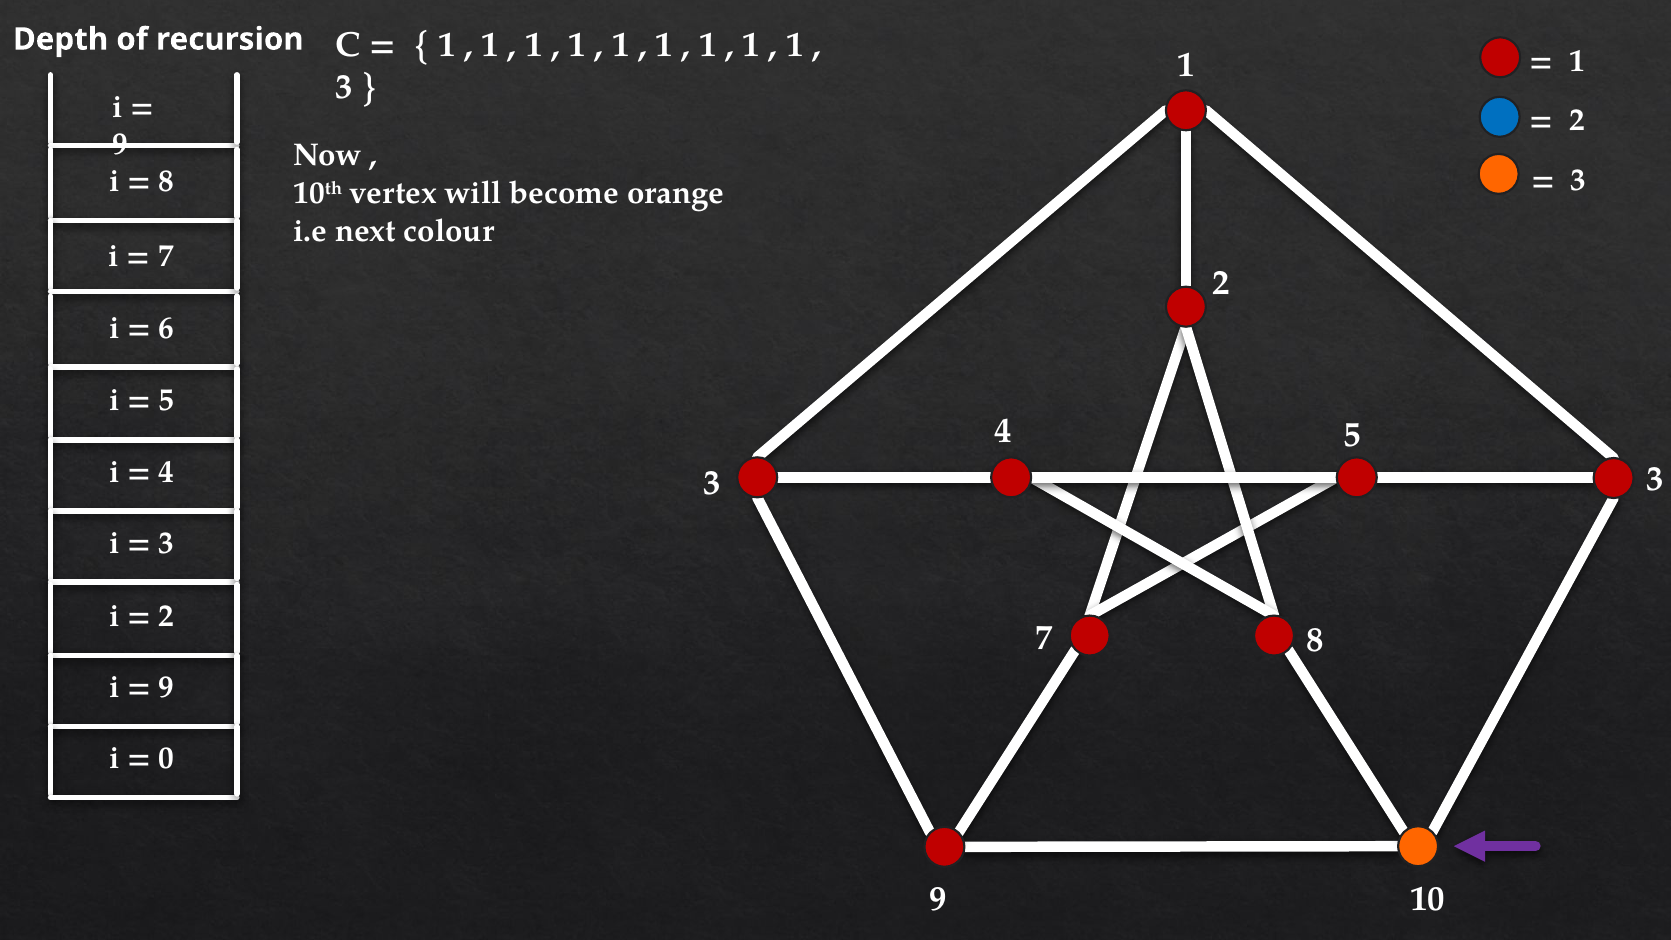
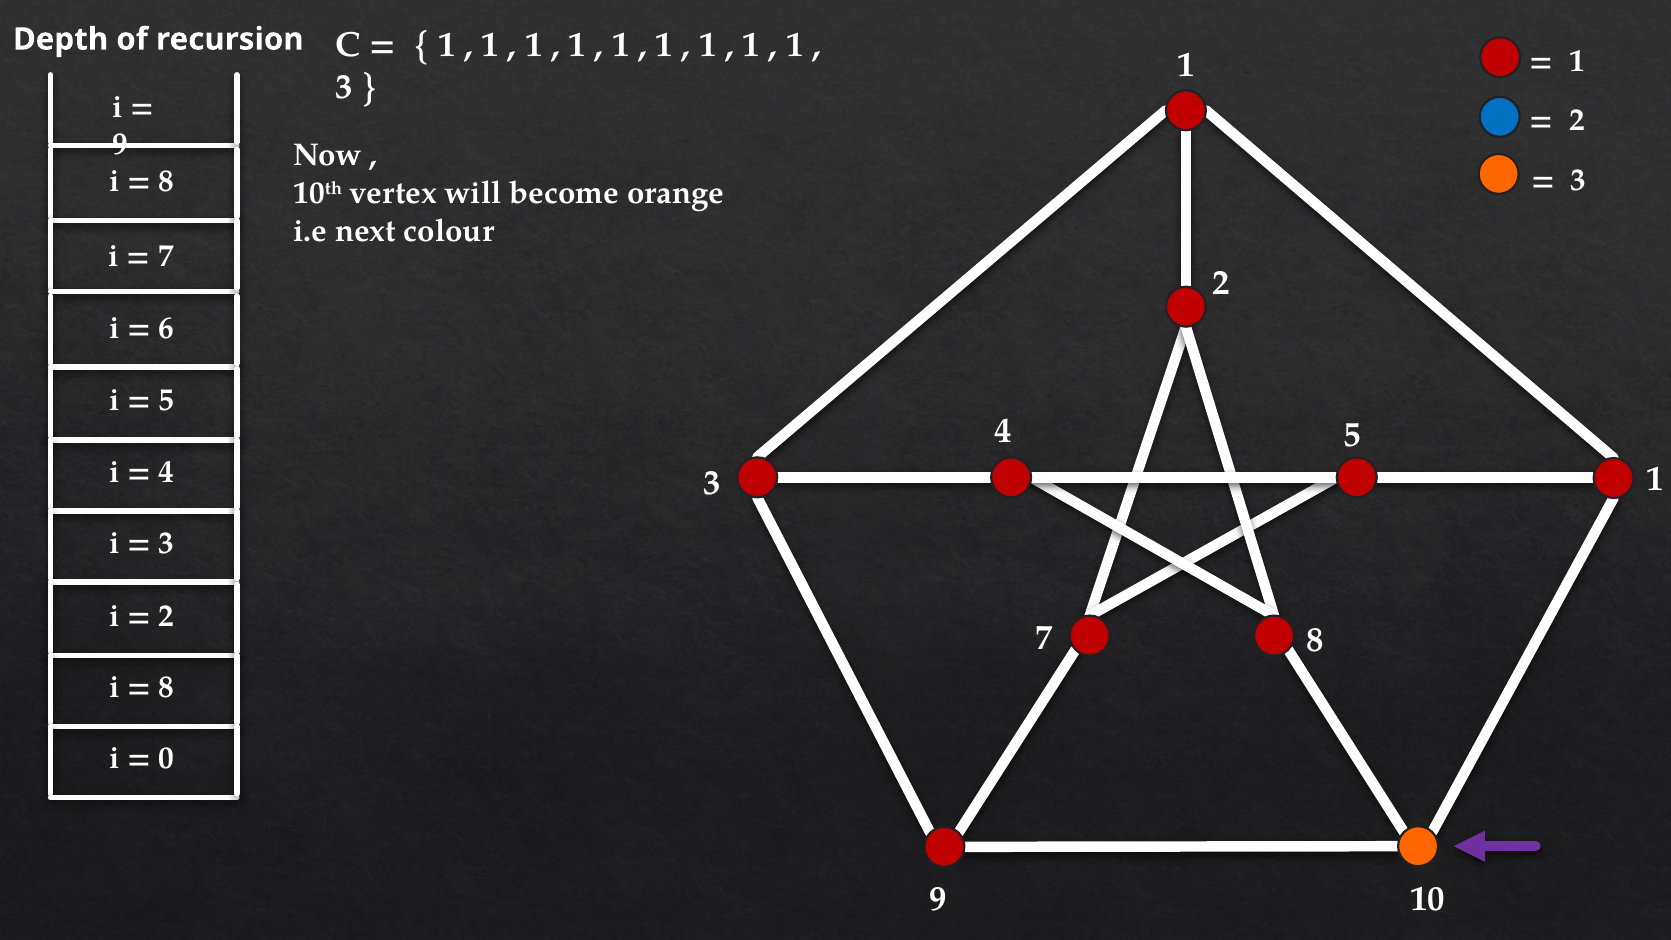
3 3: 3 -> 1 (1656, 479)
9: 9 -> 8 (167, 687)
